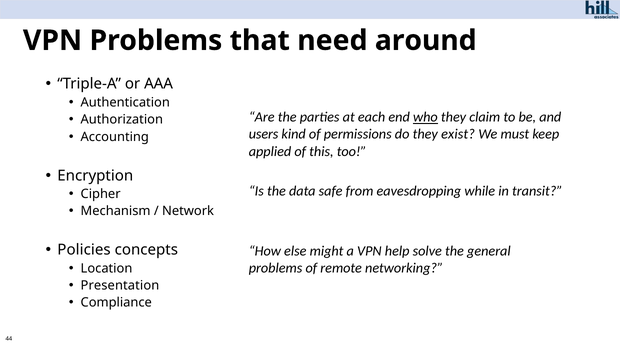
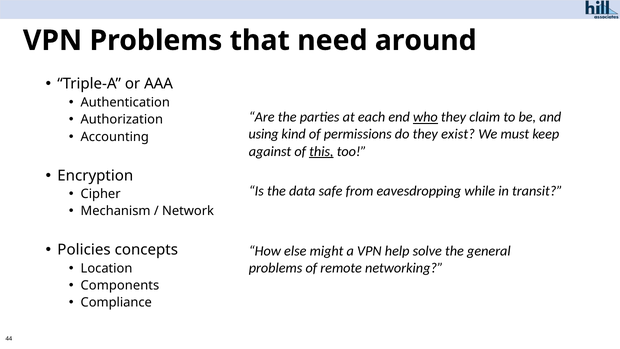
users: users -> using (264, 134)
applied: applied -> against (270, 151)
this underline: none -> present (321, 151)
Presentation: Presentation -> Components (120, 285)
